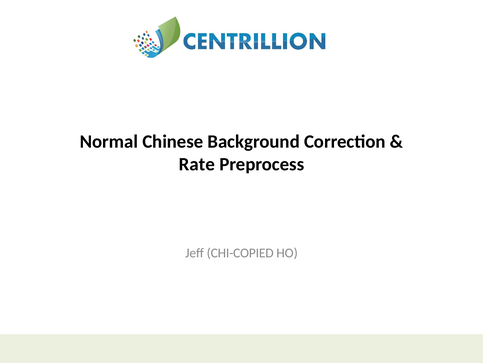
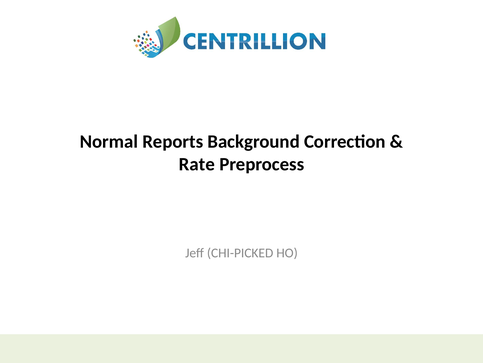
Chinese: Chinese -> Reports (173, 141)
CHI-COPIED: CHI-COPIED -> CHI-PICKED (240, 252)
